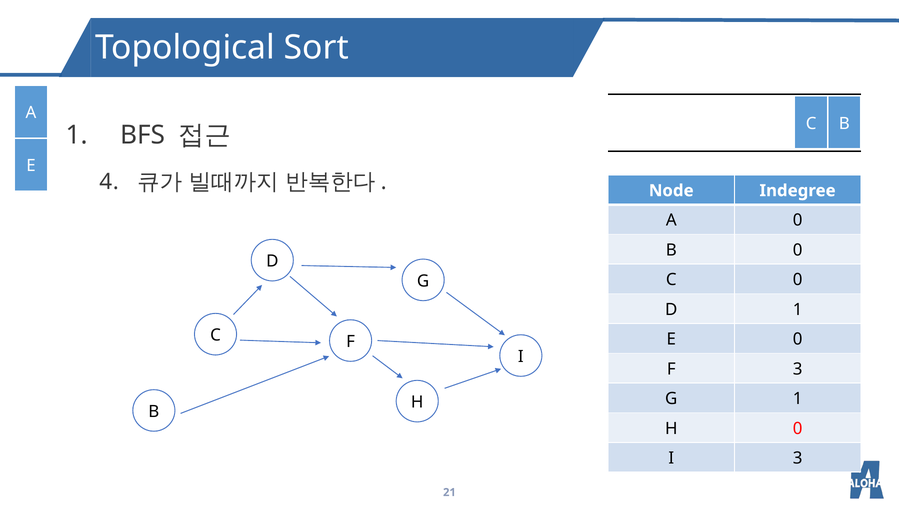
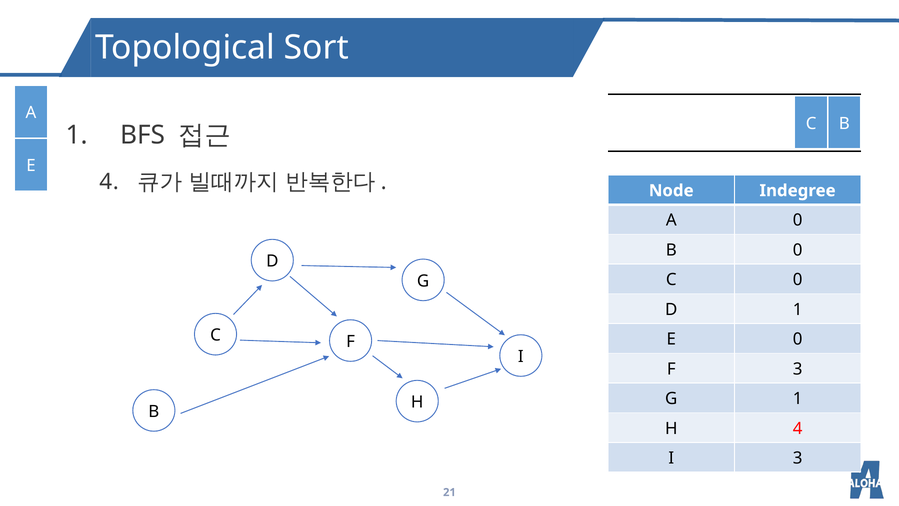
H 0: 0 -> 4 (798, 428)
